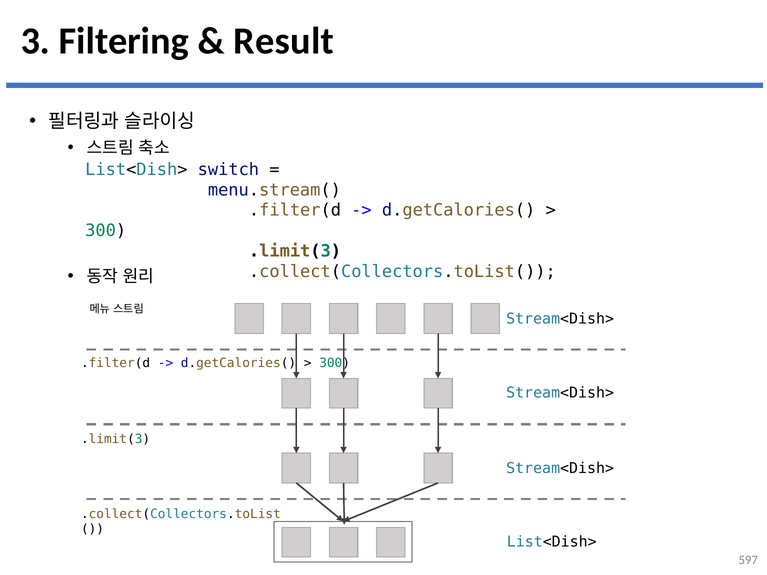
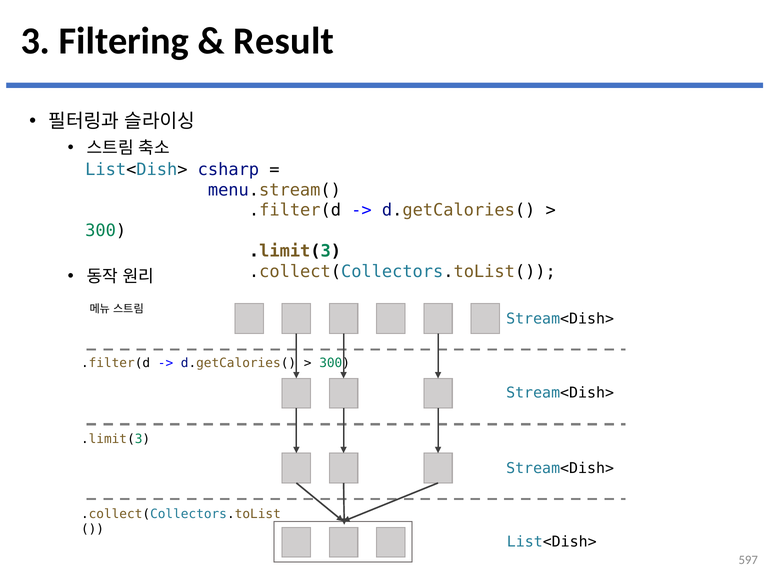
switch: switch -> csharp (228, 170)
